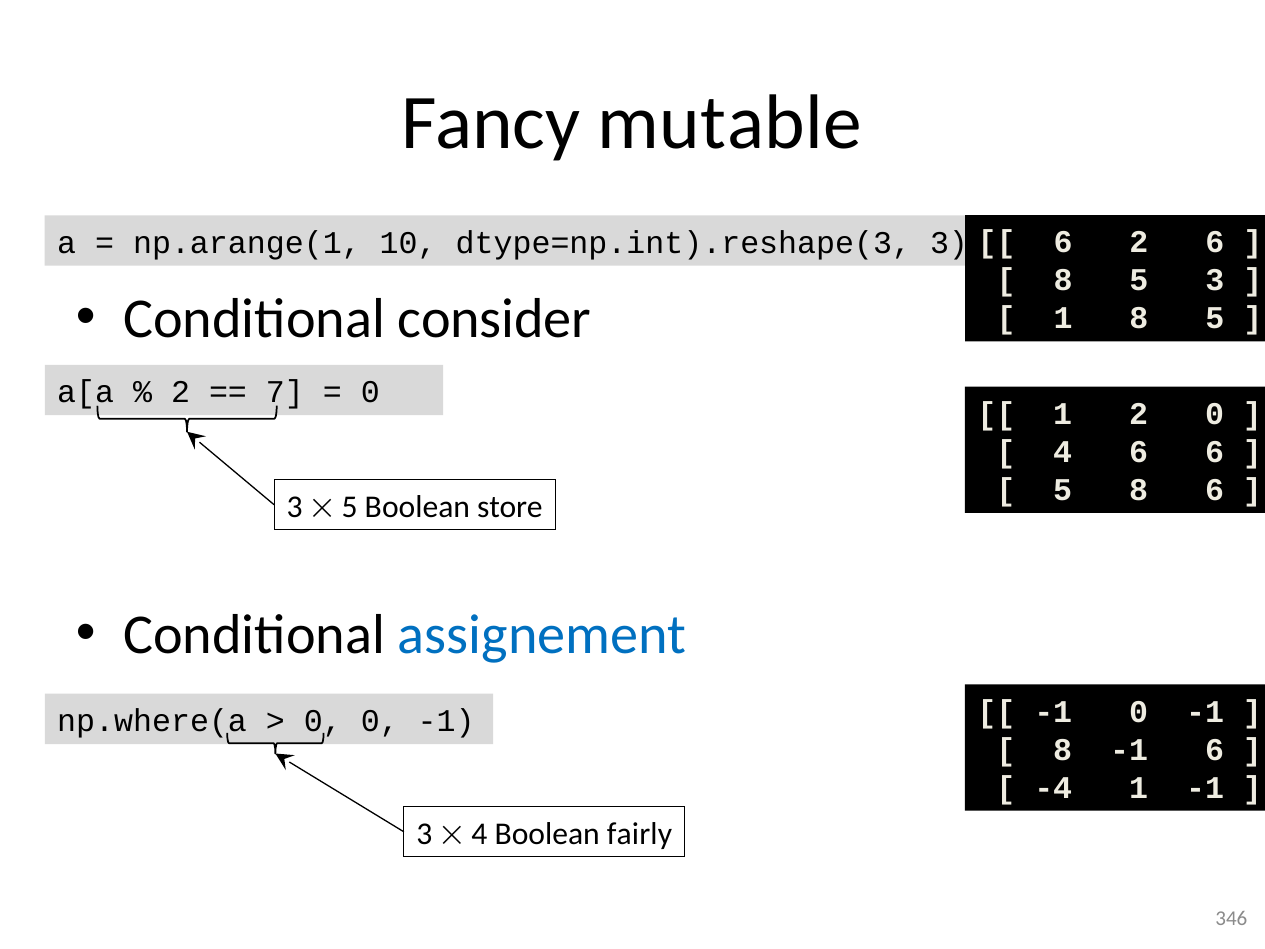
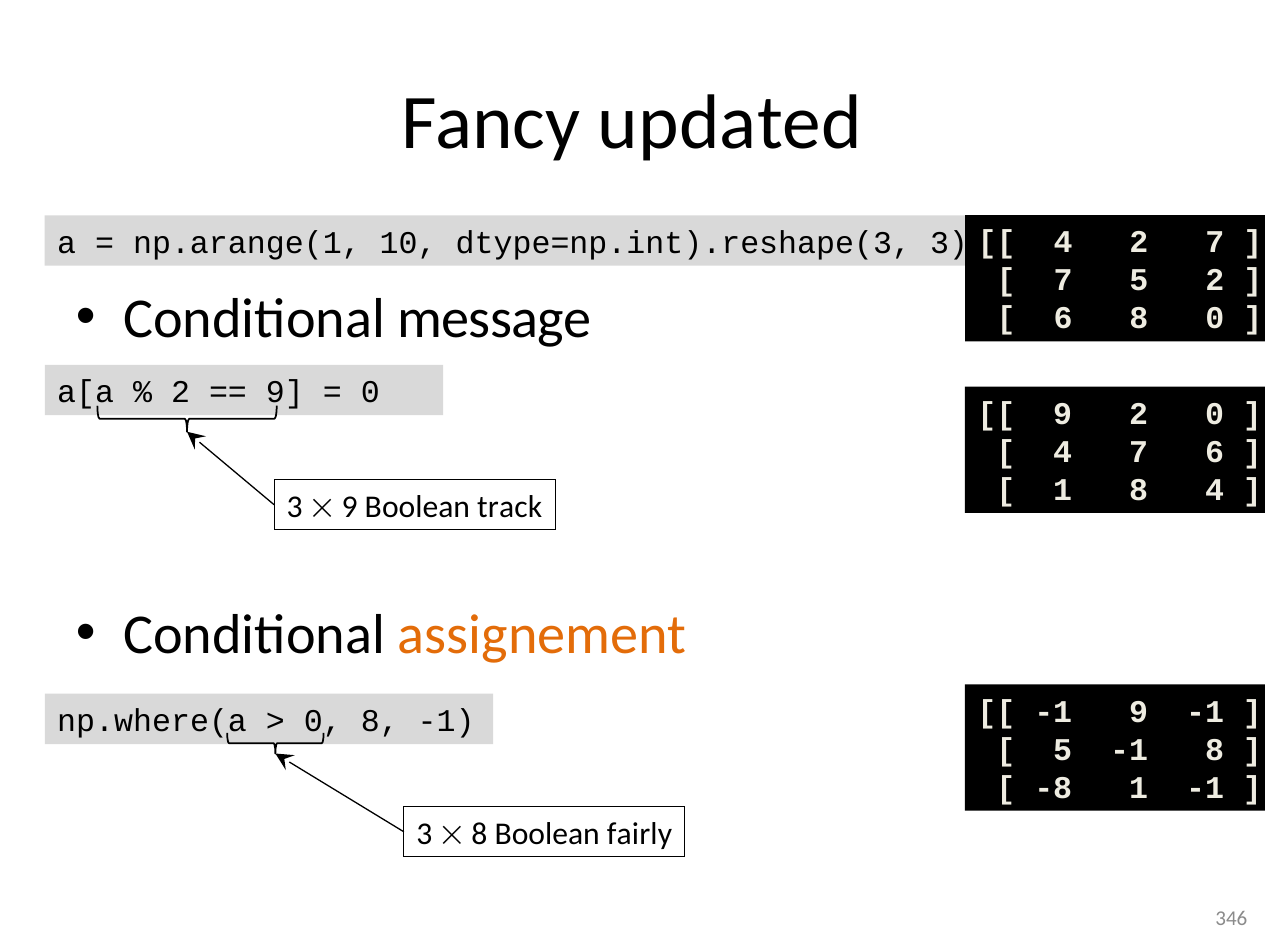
mutable: mutable -> updated (730, 122)
6: 6 -> 4 (1063, 242)
2 6: 6 -> 7 (1215, 242)
8: 8 -> 7 (1063, 280)
5 3: 3 -> 2 (1215, 280)
consider: consider -> message (494, 319)
1: 1 -> 6 (1063, 318)
5: 5 -> 0 (1215, 318)
7: 7 -> 9 (285, 392)
1: 1 -> 9 (1063, 414)
4 6: 6 -> 7 (1139, 452)
5: 5 -> 1 (1063, 490)
8 6: 6 -> 4 (1215, 490)
5: 5 -> 9 (350, 507)
store: store -> track (510, 507)
assignement colour: blue -> orange (542, 634)
-1 0: 0 -> 9 (1139, 712)
0 0: 0 -> 8 (380, 721)
8: 8 -> 5 (1063, 750)
-1 6: 6 -> 8 (1215, 750)
-4: -4 -> -8 (1053, 788)
4: 4 -> 8 (479, 834)
